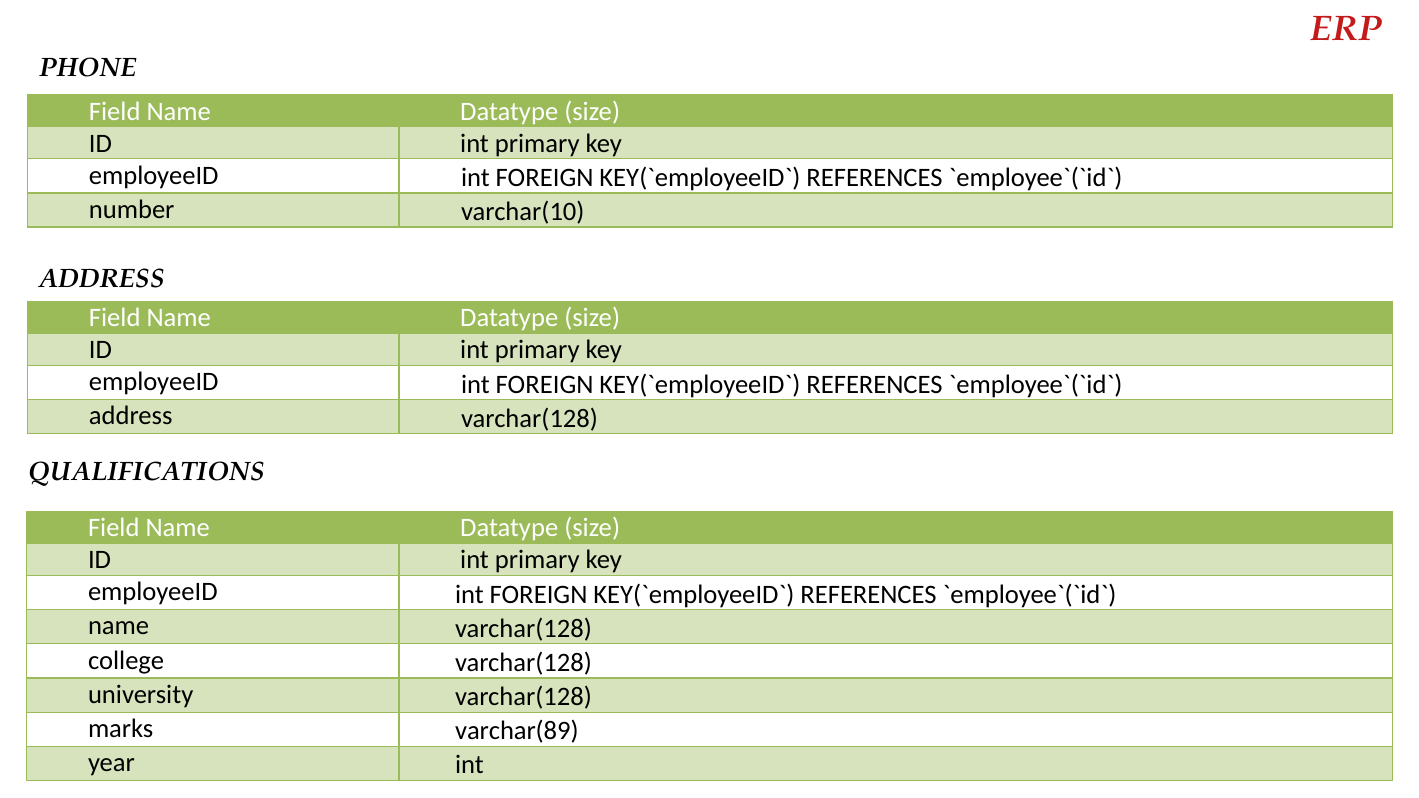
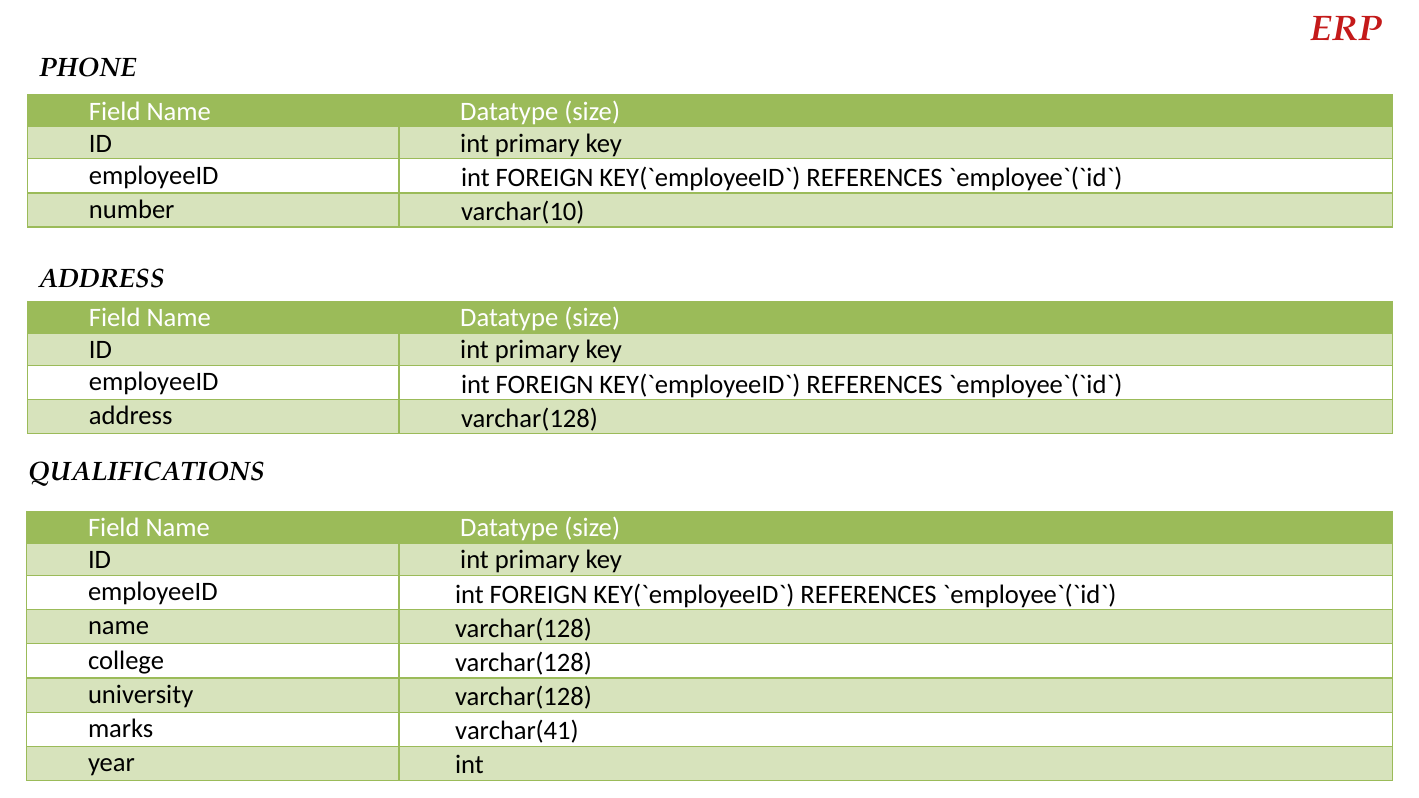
varchar(89: varchar(89 -> varchar(41 (517, 731)
